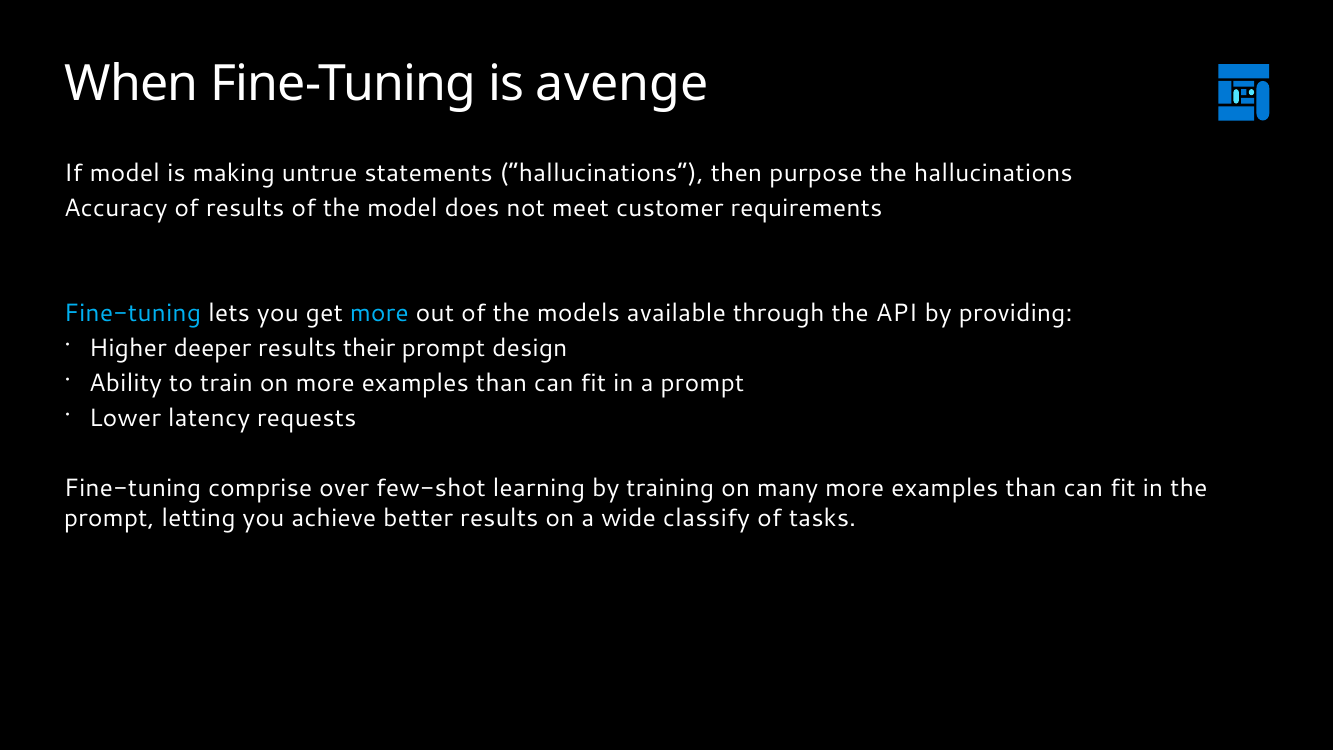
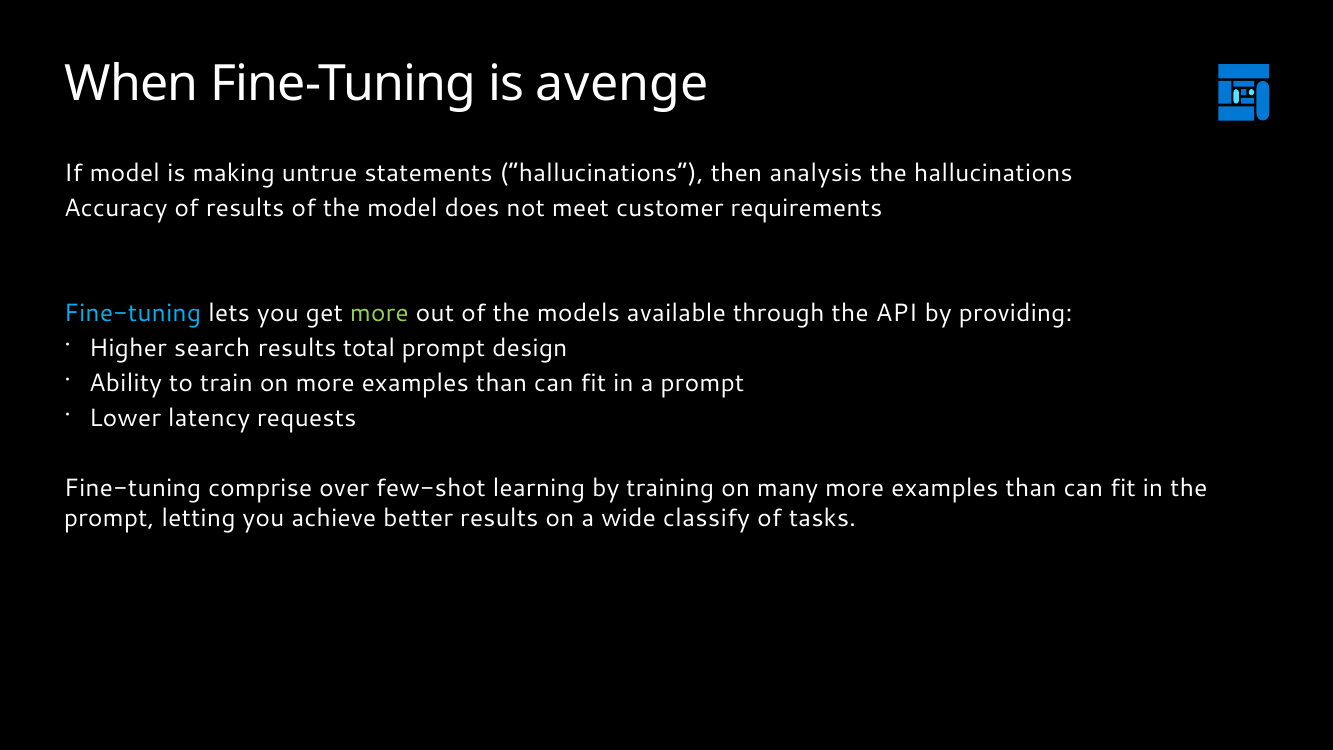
purpose: purpose -> analysis (816, 174)
more colour: light blue -> light green (379, 314)
deeper: deeper -> search (212, 349)
their: their -> total (369, 349)
